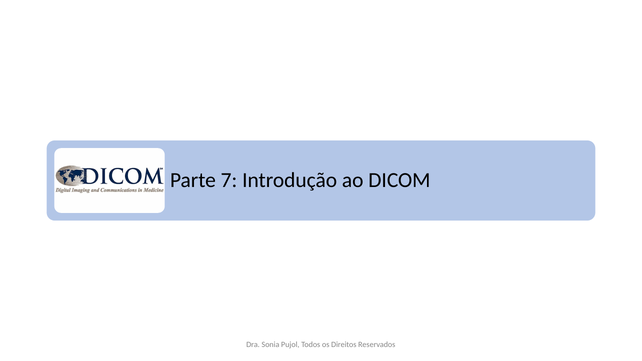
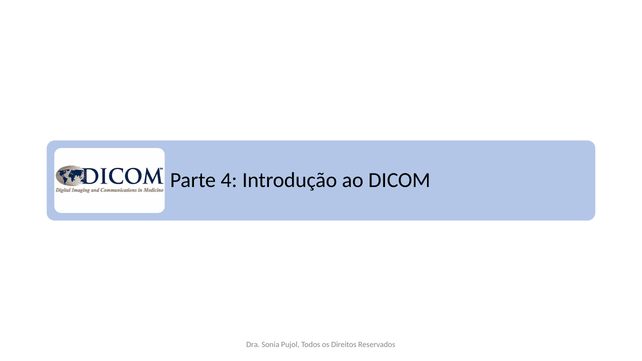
7: 7 -> 4 (229, 180)
